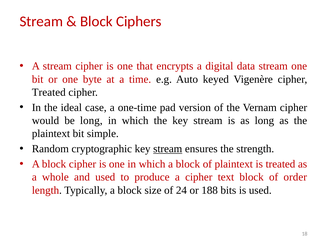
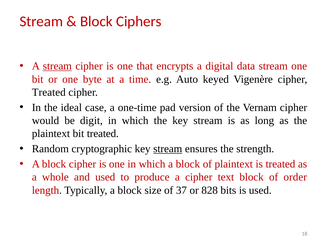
stream underline: none -> present (57, 66)
be long: long -> digit (91, 121)
bit simple: simple -> treated (103, 134)
24: 24 -> 37 (181, 190)
188: 188 -> 828 (210, 190)
